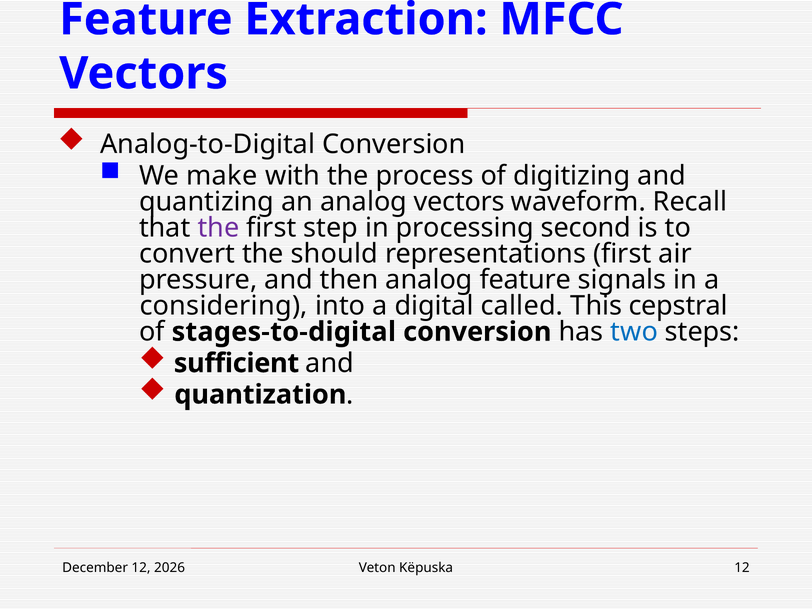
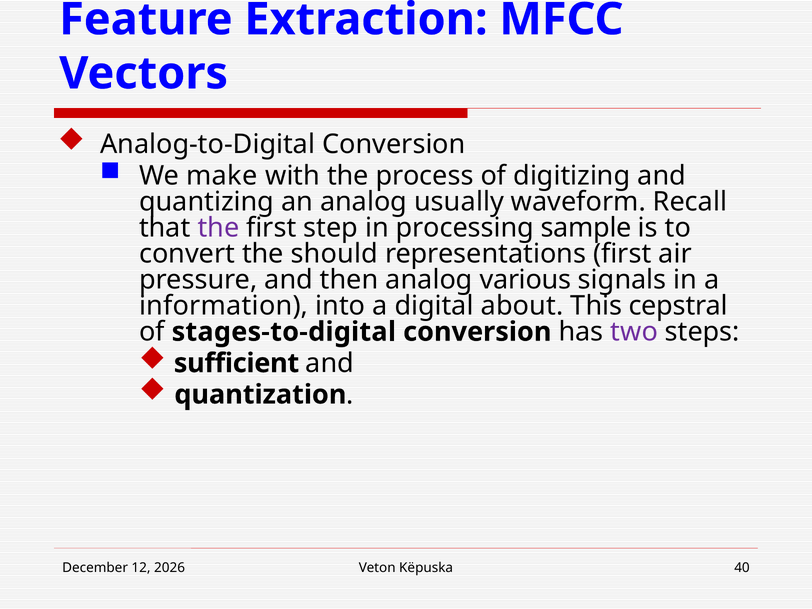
analog vectors: vectors -> usually (459, 202)
second: second -> sample (586, 228)
analog feature: feature -> various (525, 280)
considering: considering -> information (224, 306)
called: called -> about (522, 306)
two colour: blue -> purple (634, 332)
Këpuska 12: 12 -> 40 (742, 568)
